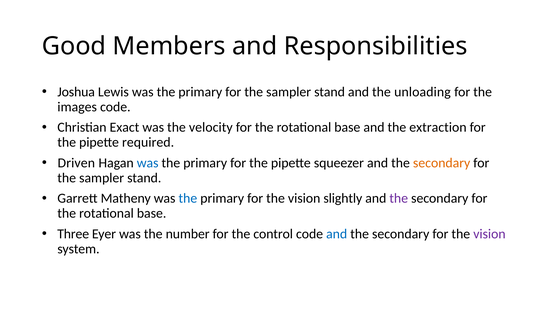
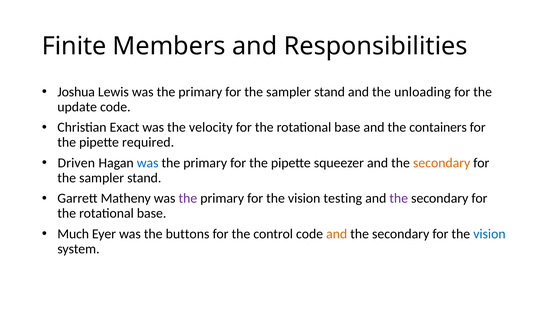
Good: Good -> Finite (74, 46)
images: images -> update (77, 107)
extraction: extraction -> containers (438, 127)
the colour: blue -> purple (188, 198)
slightly: slightly -> testing (343, 198)
Three: Three -> Much (73, 233)
number: number -> buttons (188, 233)
and colour: blue -> orange (337, 233)
vision colour: purple -> blue (489, 233)
